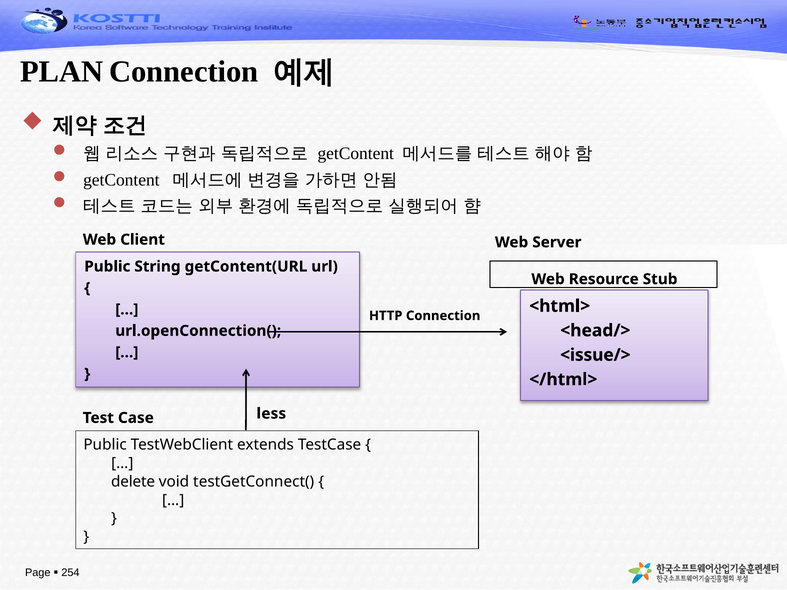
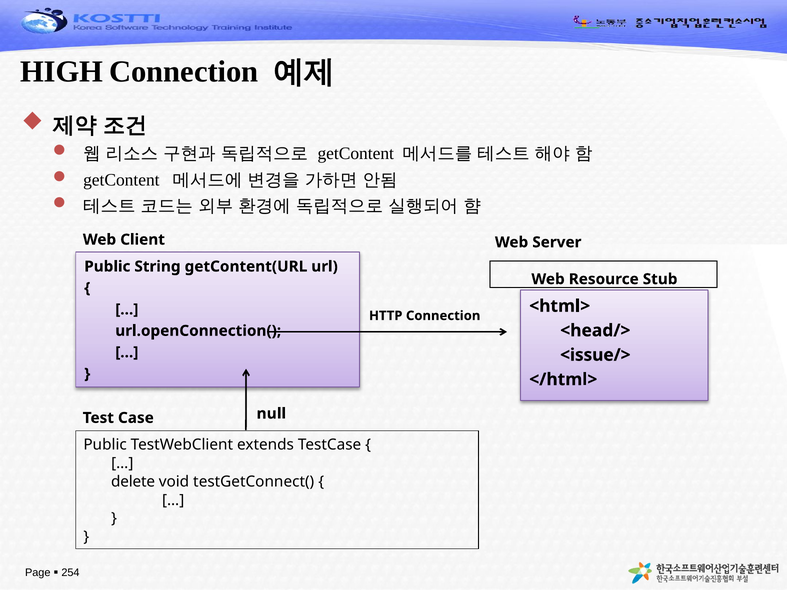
PLAN: PLAN -> HIGH (62, 72)
less: less -> null (271, 414)
